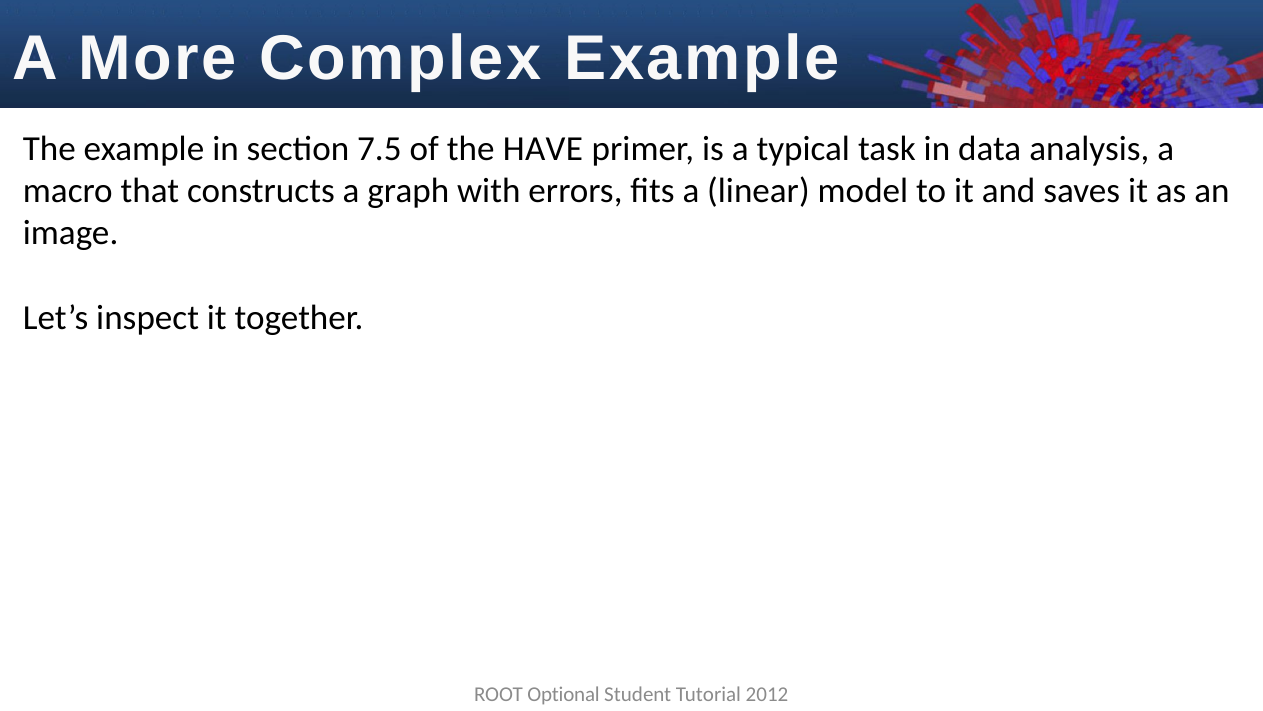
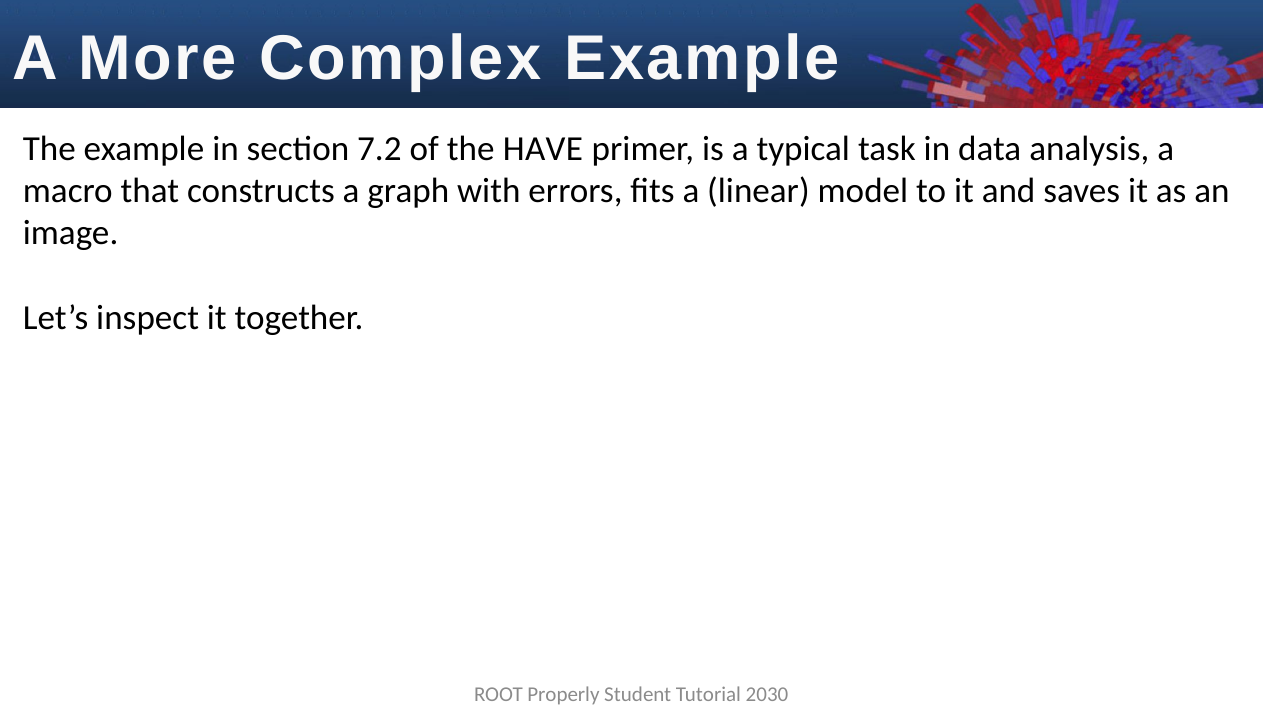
7.5: 7.5 -> 7.2 (379, 149)
Optional: Optional -> Properly (563, 694)
2012: 2012 -> 2030 (767, 694)
